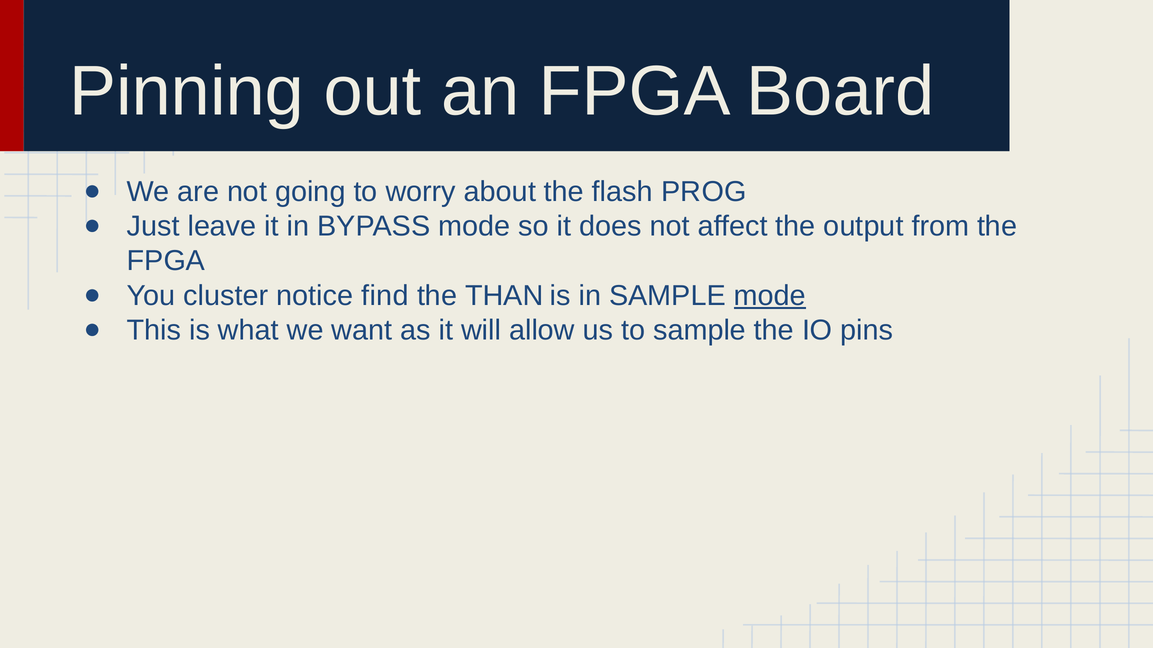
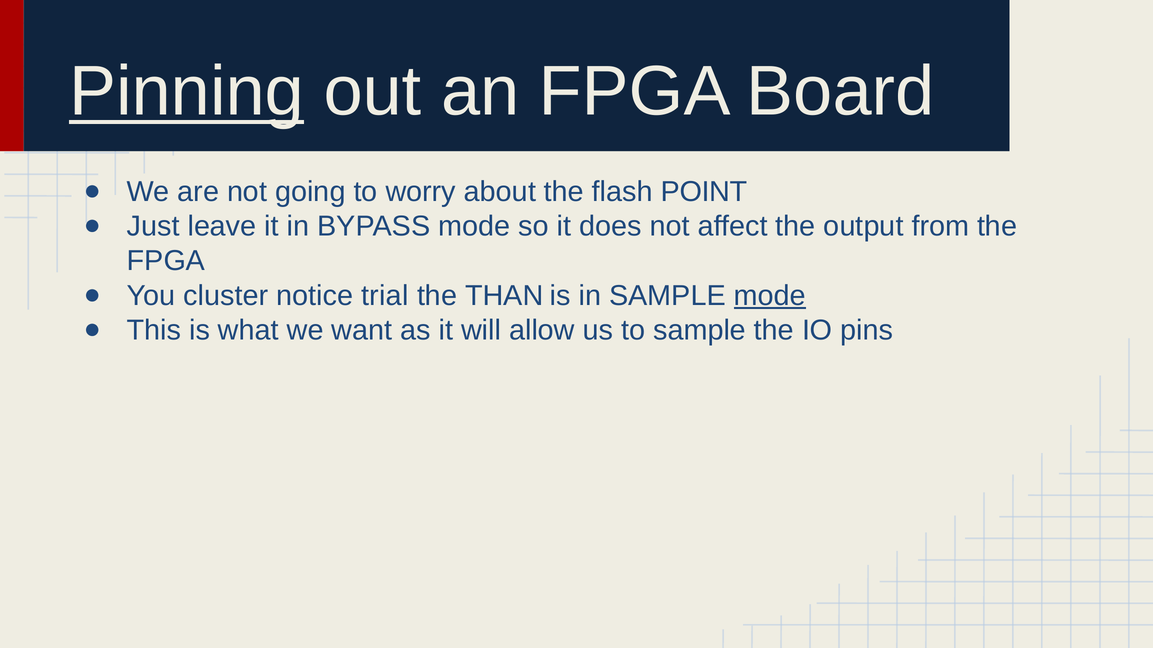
Pinning underline: none -> present (187, 92)
PROG: PROG -> POINT (704, 192)
find: find -> trial (385, 296)
